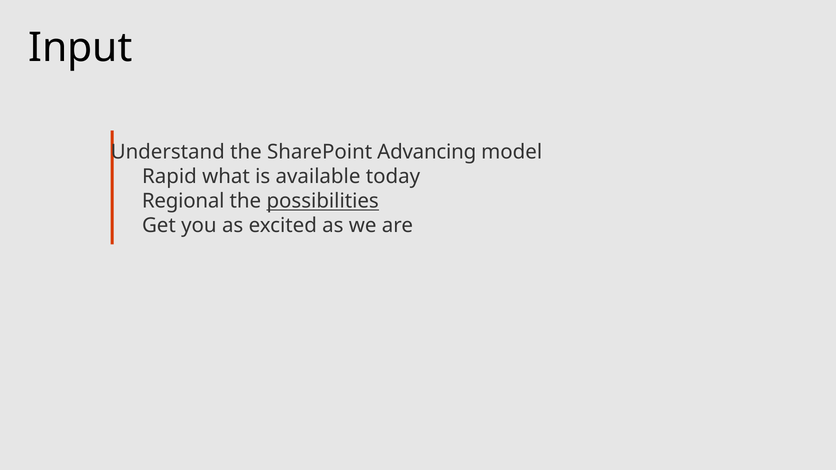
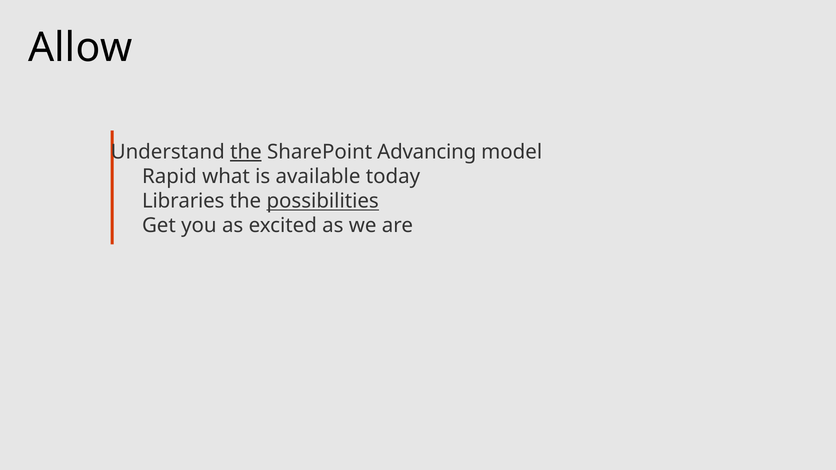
Input: Input -> Allow (80, 48)
the underline: none -> present (246, 152)
Regional: Regional -> Libraries (183, 201)
